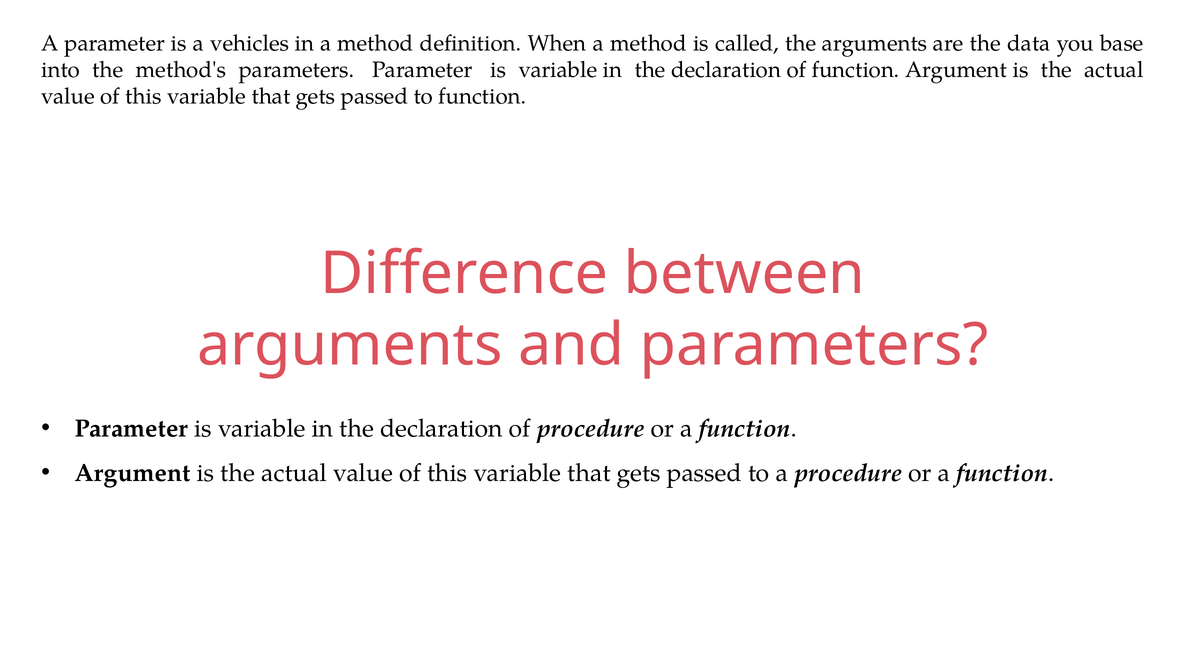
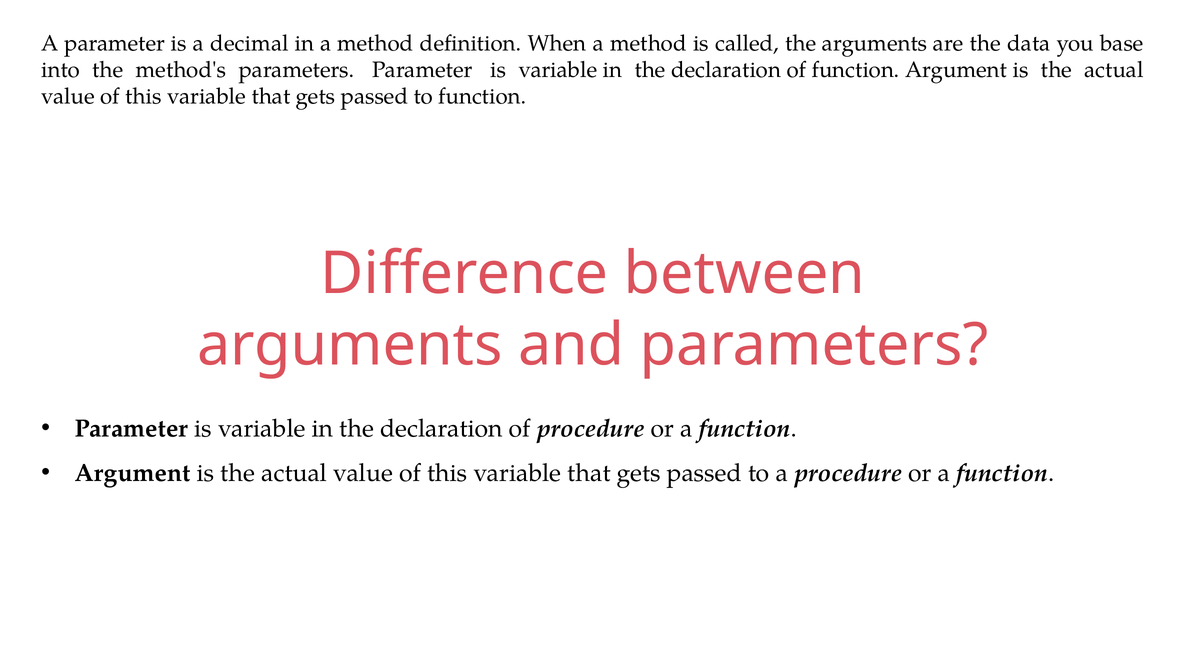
vehicles: vehicles -> decimal (250, 43)
